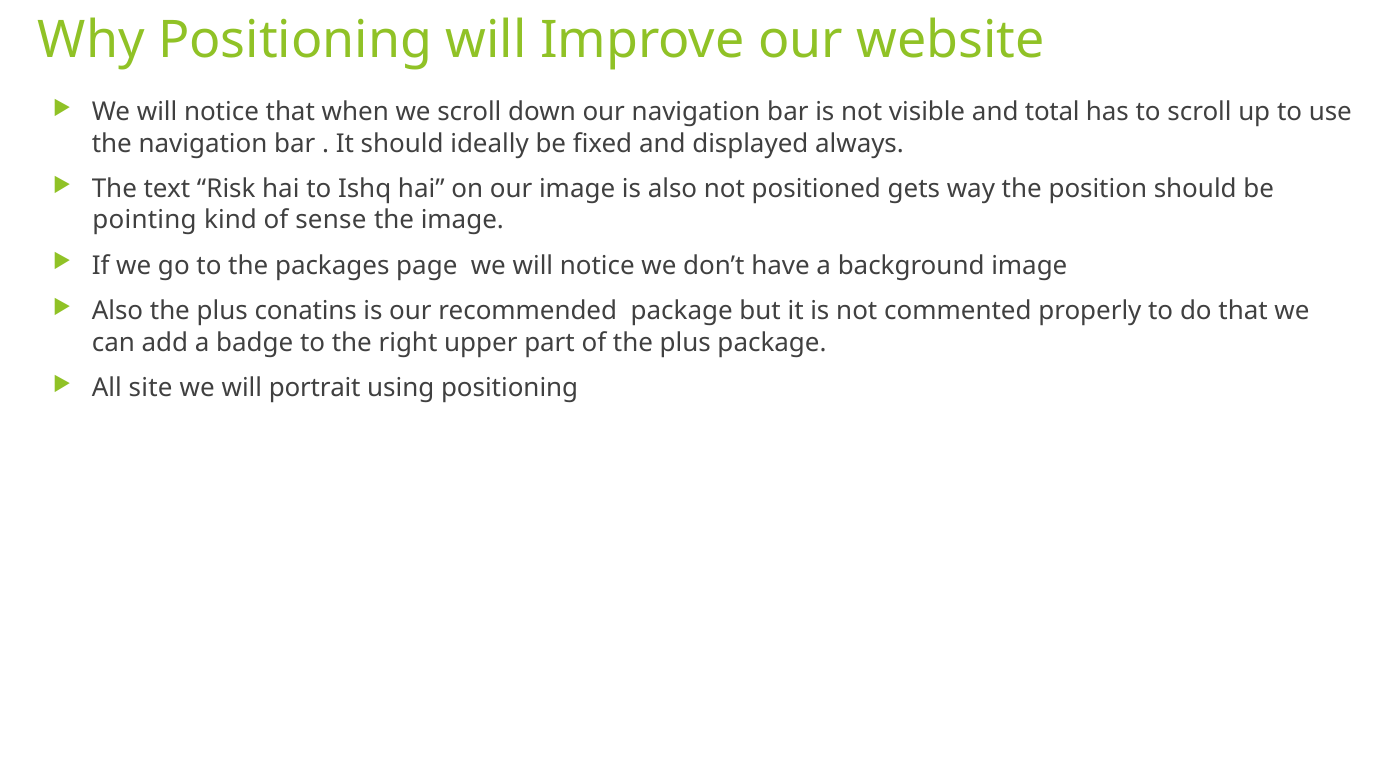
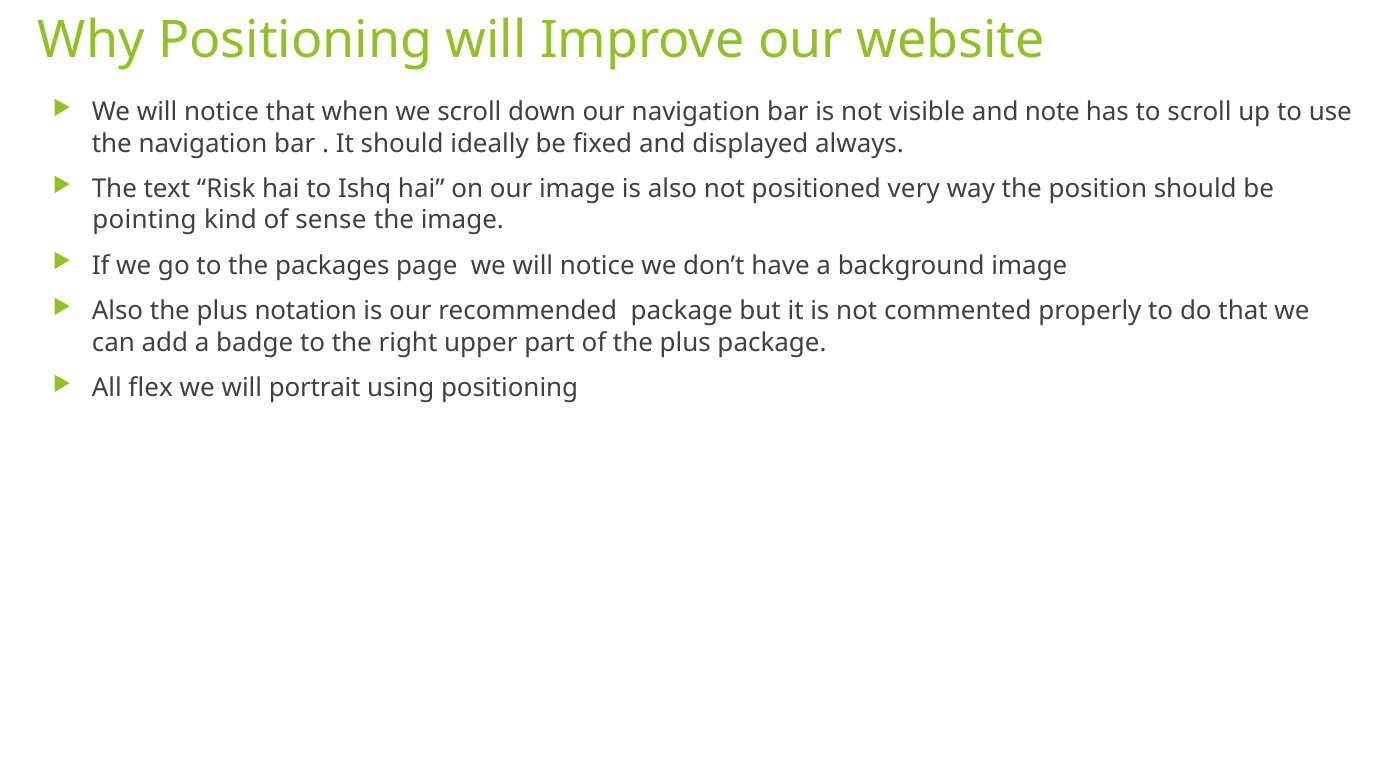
total: total -> note (1052, 112)
gets: gets -> very (914, 189)
conatins: conatins -> notation (306, 311)
site: site -> flex (151, 388)
